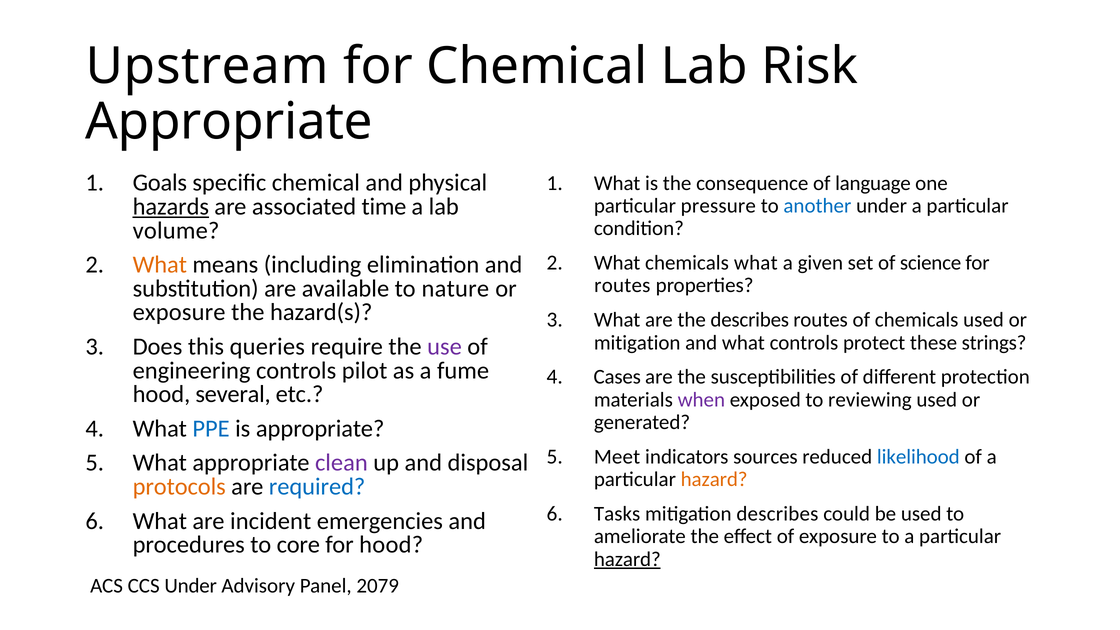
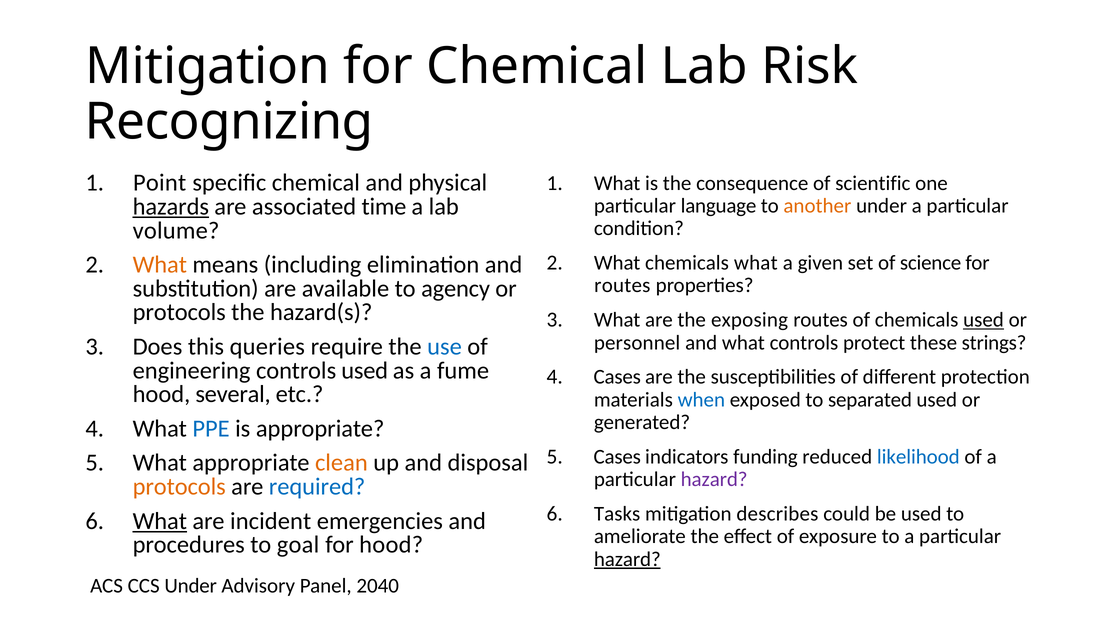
Upstream: Upstream -> Mitigation (208, 66)
Appropriate: Appropriate -> Recognizing (229, 122)
Goals: Goals -> Point (160, 183)
language: language -> scientific (873, 183)
pressure: pressure -> language (719, 206)
another colour: blue -> orange (817, 206)
nature: nature -> agency (456, 289)
exposure: exposure -> protocols (179, 312)
the describes: describes -> exposing (750, 320)
used underline: none -> present (984, 320)
mitigation: mitigation -> personnel (637, 343)
use colour: purple -> blue (445, 347)
controls pilot: pilot -> used (365, 371)
when colour: purple -> blue (701, 400)
reviewing: reviewing -> separated (870, 400)
Meet: Meet -> Cases (617, 457)
sources: sources -> funding (765, 457)
clean colour: purple -> orange (341, 463)
hazard colour: orange -> purple (714, 479)
What underline: none -> present (160, 521)
core: core -> goal (298, 545)
2079: 2079 -> 2040 (378, 586)
